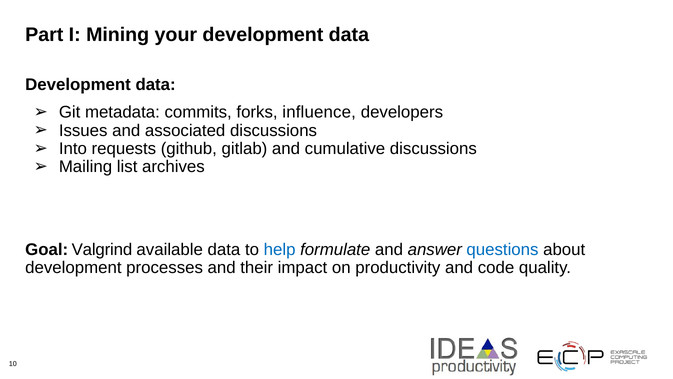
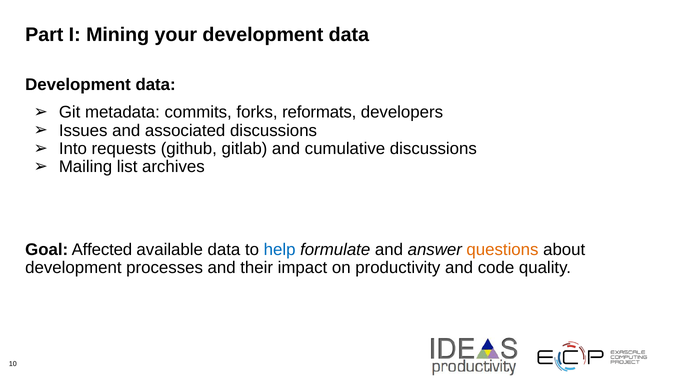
influence: influence -> reformats (319, 112)
Valgrind: Valgrind -> Affected (102, 249)
questions colour: blue -> orange (502, 249)
